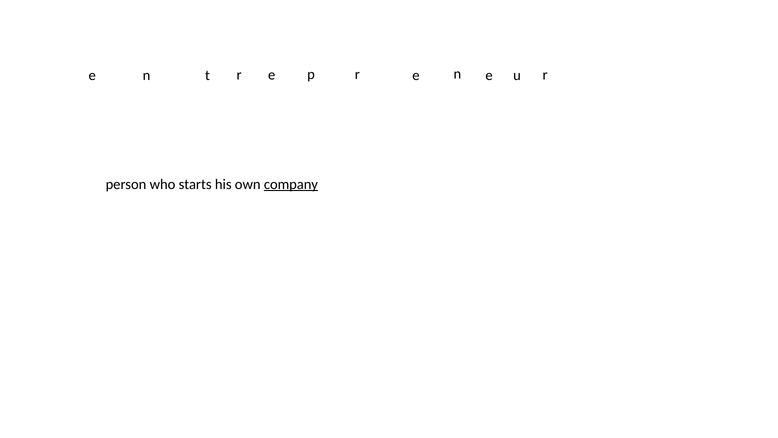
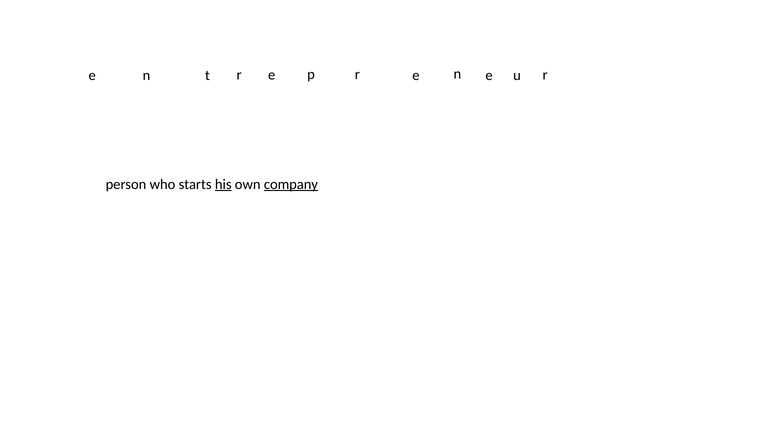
his underline: none -> present (223, 184)
